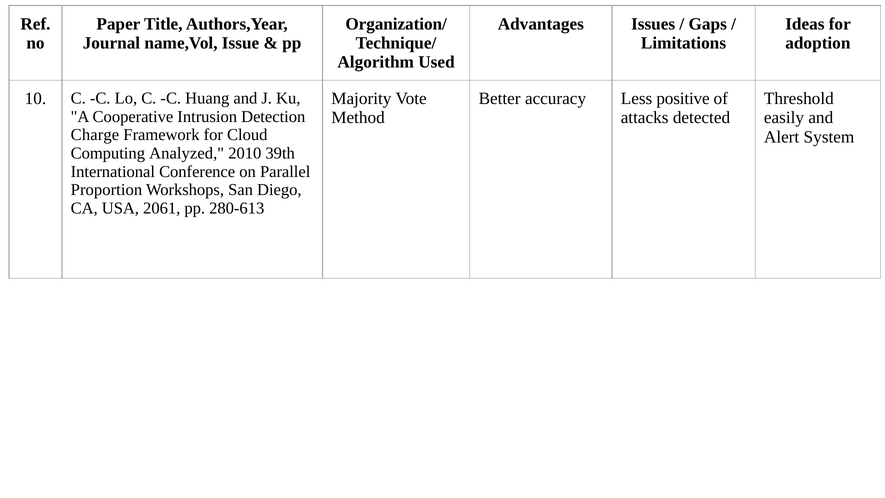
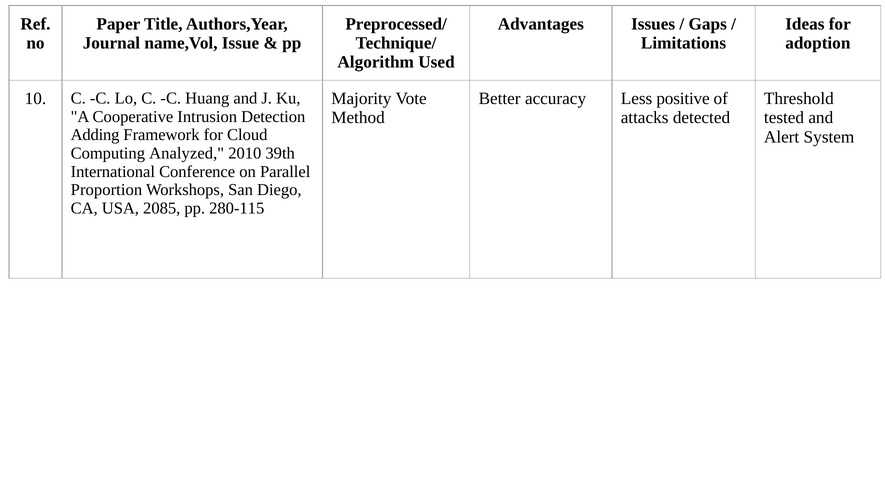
Organization/: Organization/ -> Preprocessed/ (396, 24)
easily: easily -> tested (784, 118)
Charge: Charge -> Adding (95, 135)
2061: 2061 -> 2085 (162, 208)
280-613: 280-613 -> 280-115 (237, 208)
